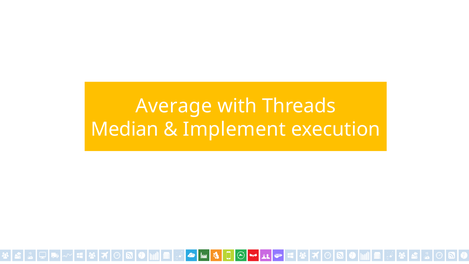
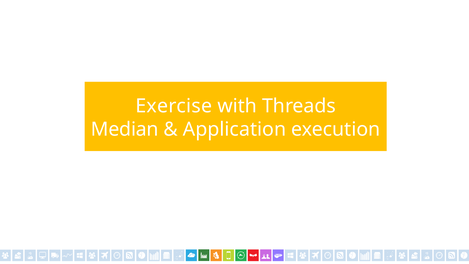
Average: Average -> Exercise (174, 106)
Implement: Implement -> Application (235, 129)
